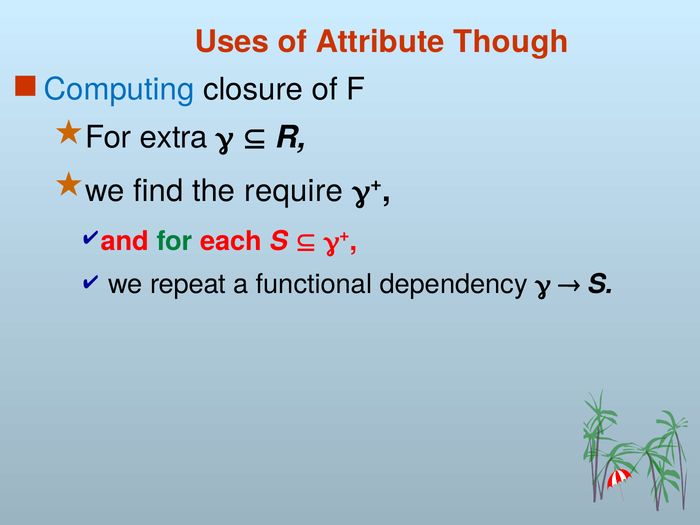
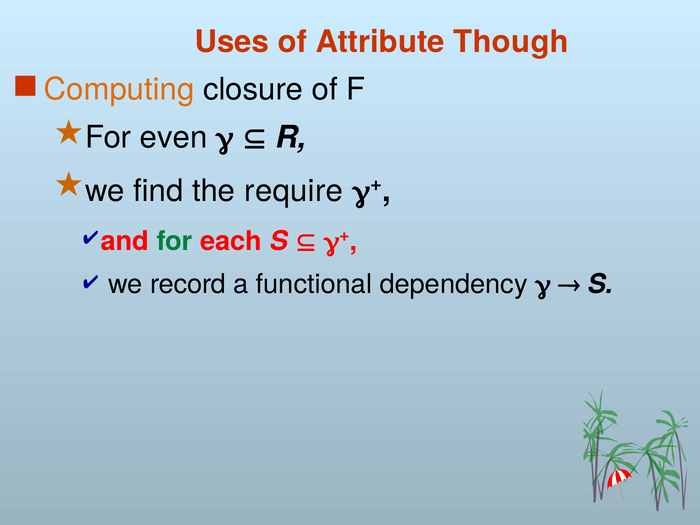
Computing colour: blue -> orange (119, 89)
extra: extra -> even (174, 138)
repeat: repeat -> record (188, 284)
